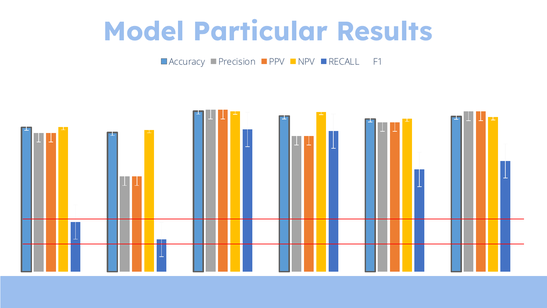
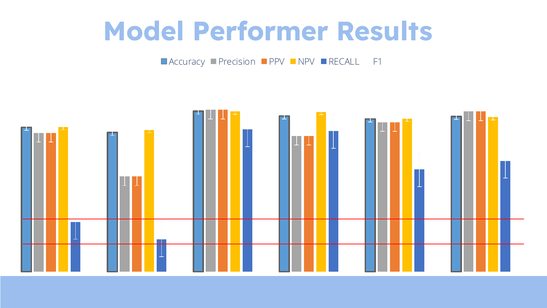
Particular: Particular -> Performer (260, 31)
